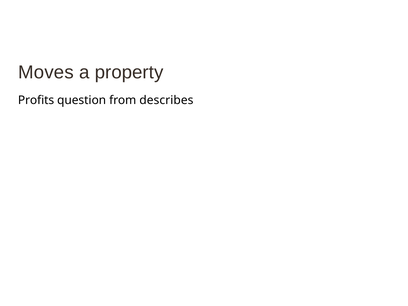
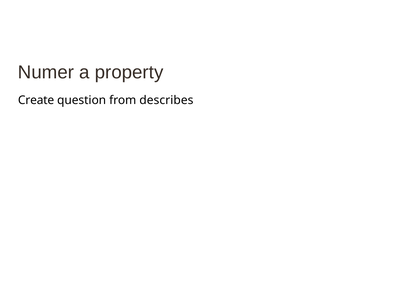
Moves: Moves -> Numer (46, 72)
Profits: Profits -> Create (36, 100)
